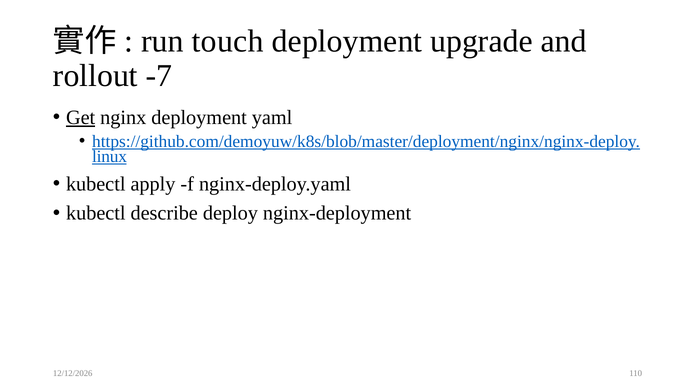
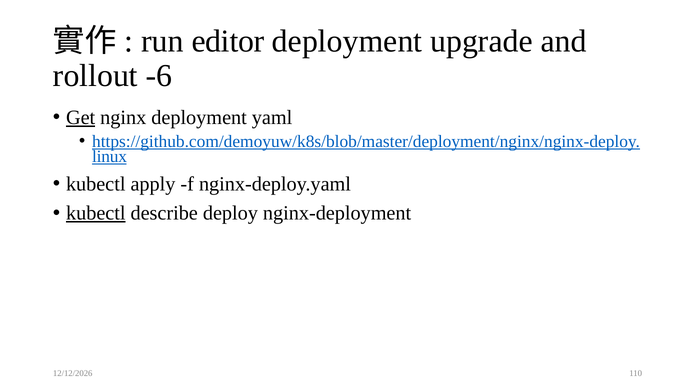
touch: touch -> editor (228, 41)
-7: -7 -> -6 (159, 76)
kubectl underline: none -> present (96, 213)
